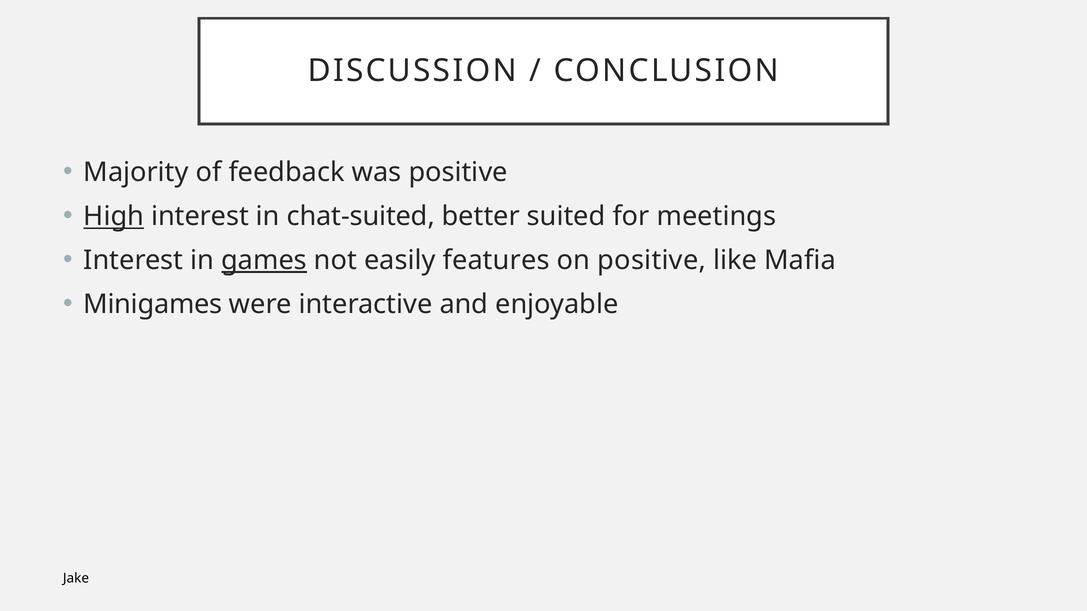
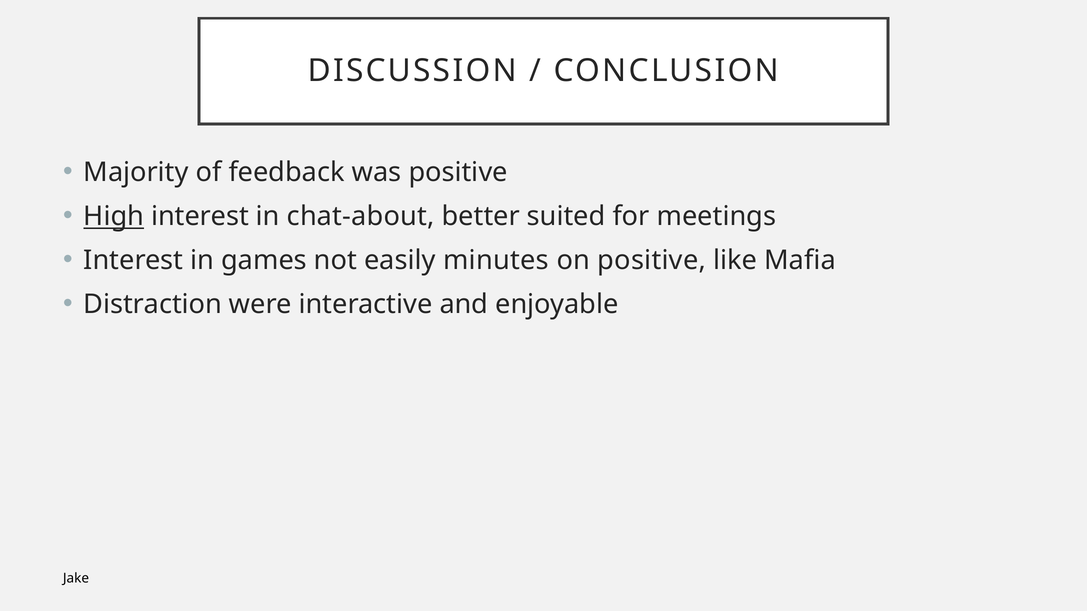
chat-suited: chat-suited -> chat-about (361, 217)
games underline: present -> none (264, 261)
features: features -> minutes (496, 261)
Minigames: Minigames -> Distraction (153, 304)
